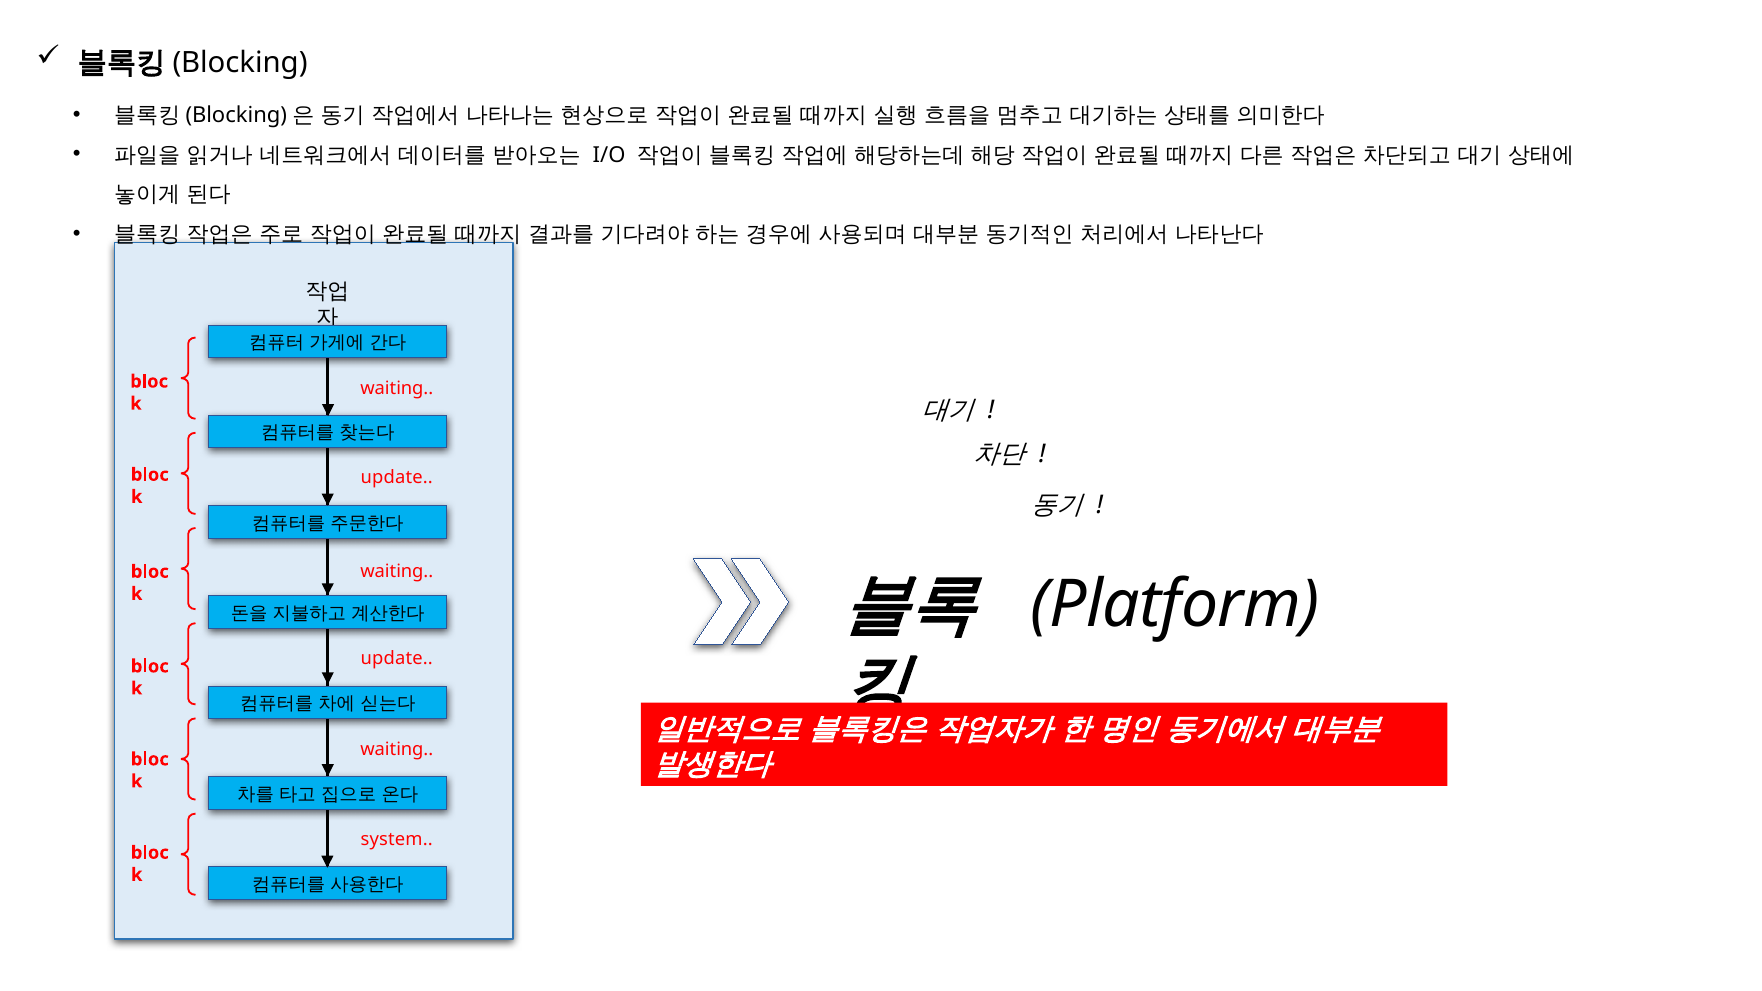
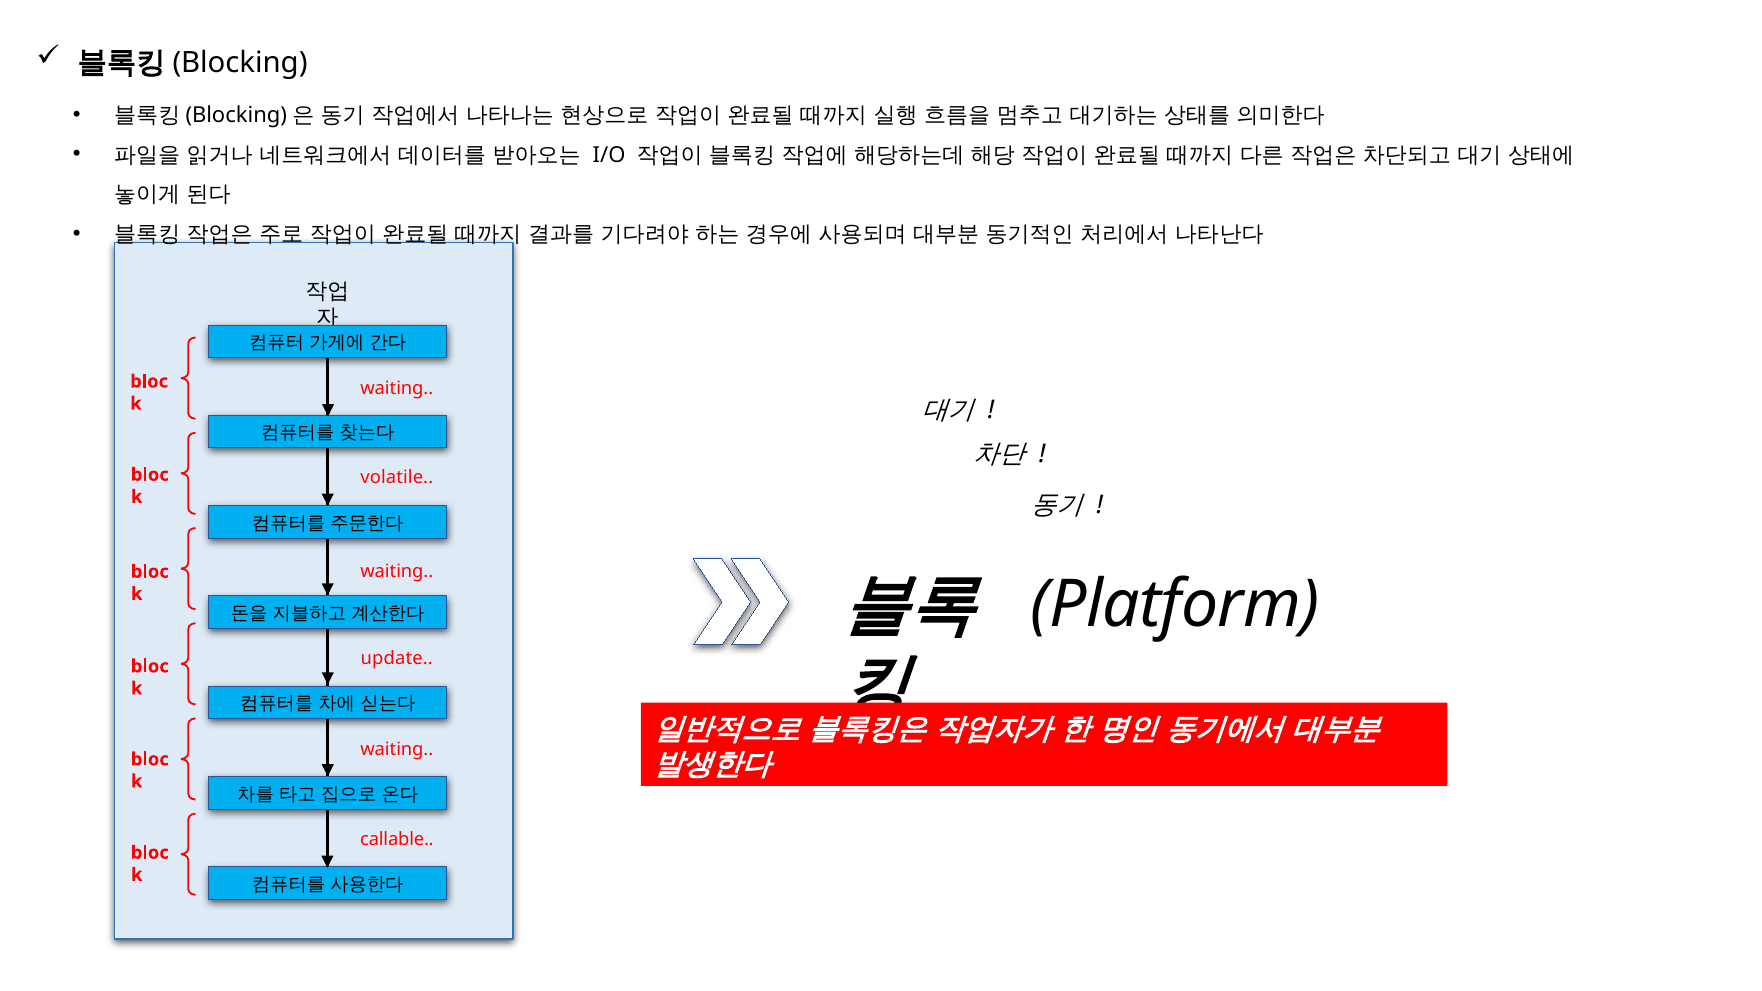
update: update -> volatile (397, 477)
system: system -> callable (397, 840)
